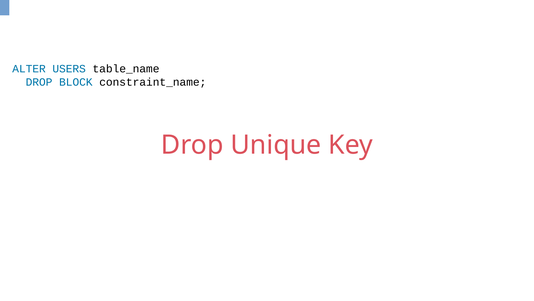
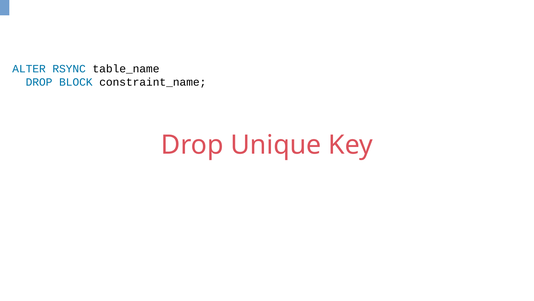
USERS: USERS -> RSYNC (69, 69)
